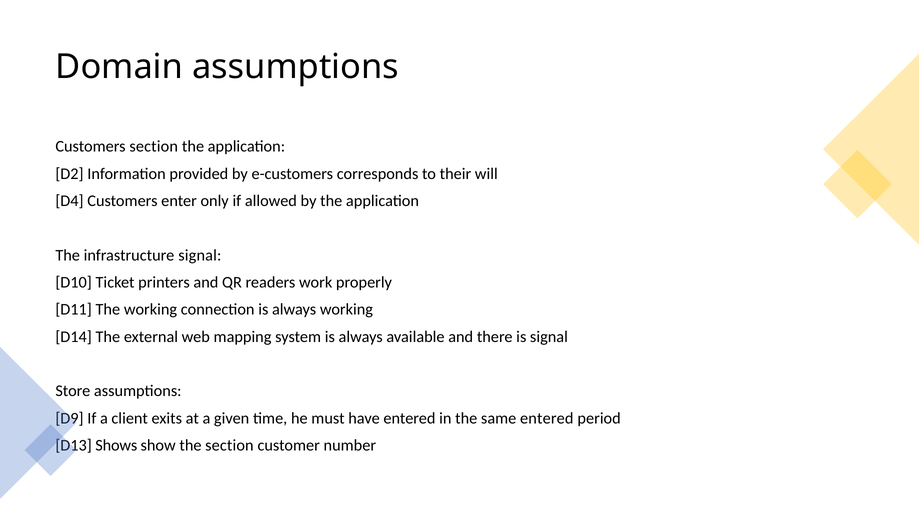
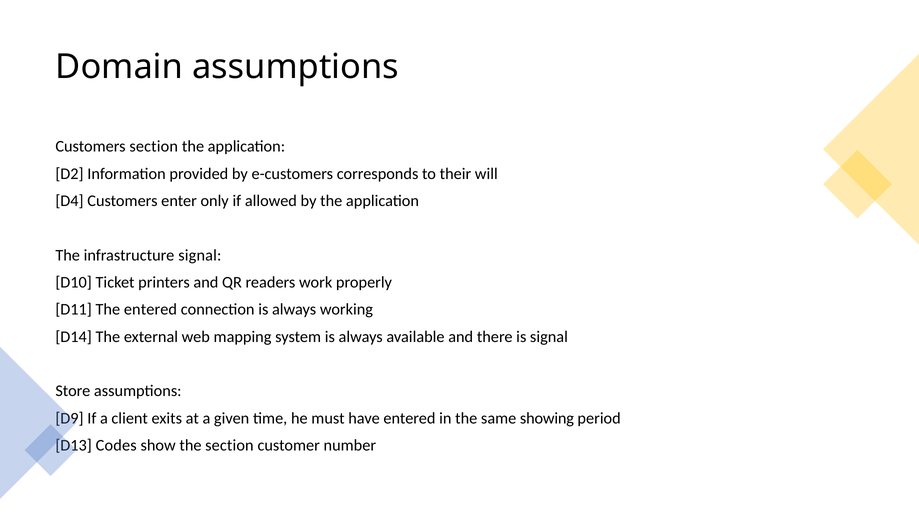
The working: working -> entered (150, 310)
same entered: entered -> showing (547, 418)
Shows: Shows -> Codes (116, 445)
